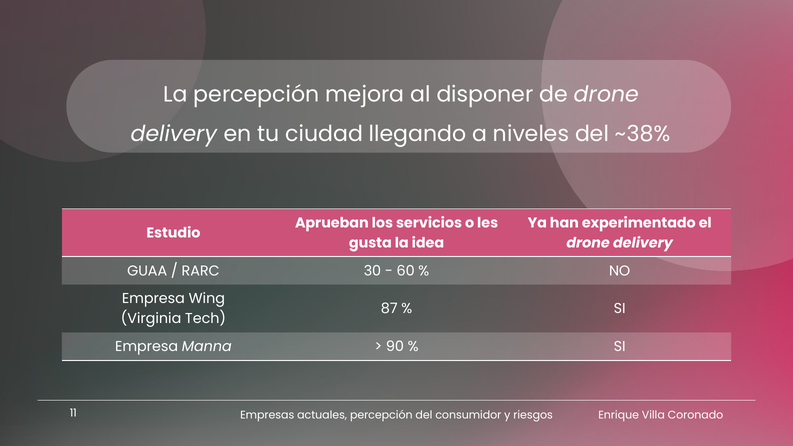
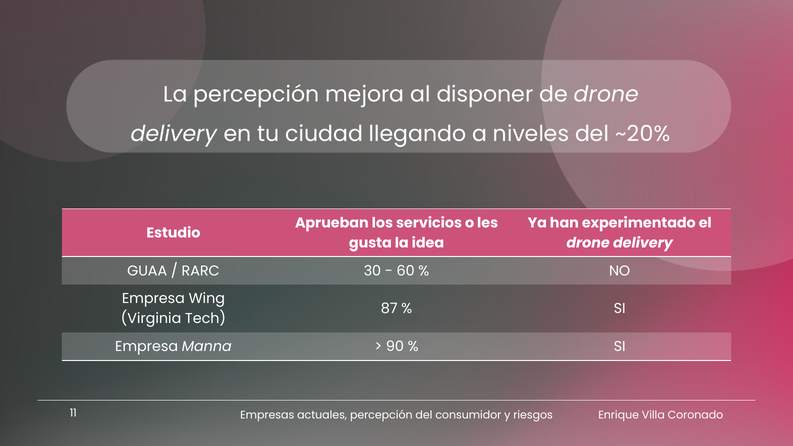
~38%: ~38% -> ~20% (643, 134)
